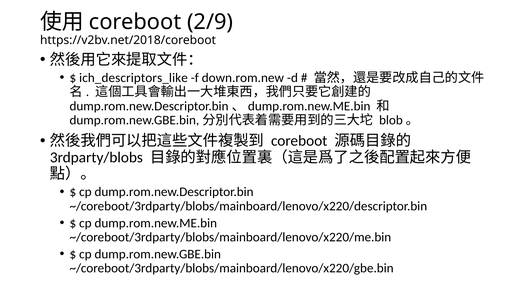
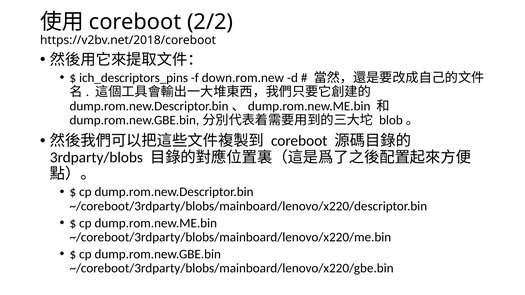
2/9: 2/9 -> 2/2 (210, 22)
ich_descriptors_like: ich_descriptors_like -> ich_descriptors_pins (134, 78)
